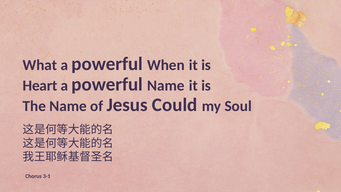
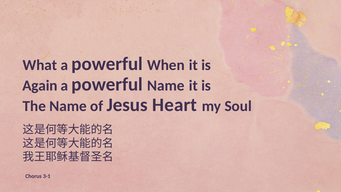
Heart: Heart -> Again (40, 86)
Could: Could -> Heart (175, 105)
